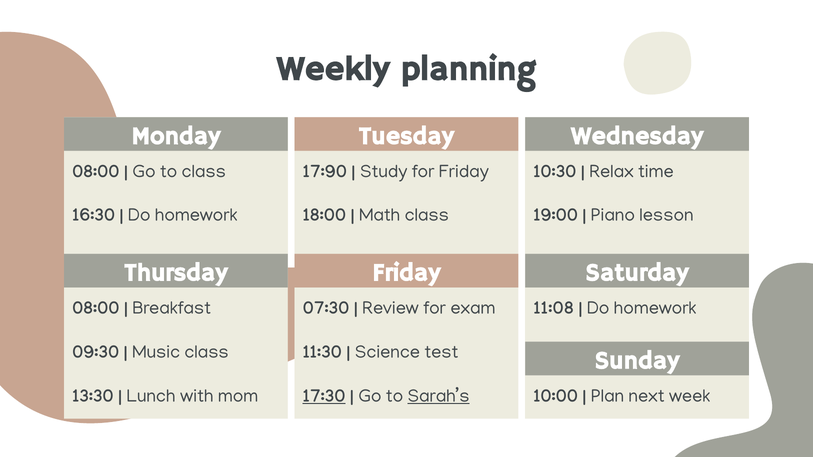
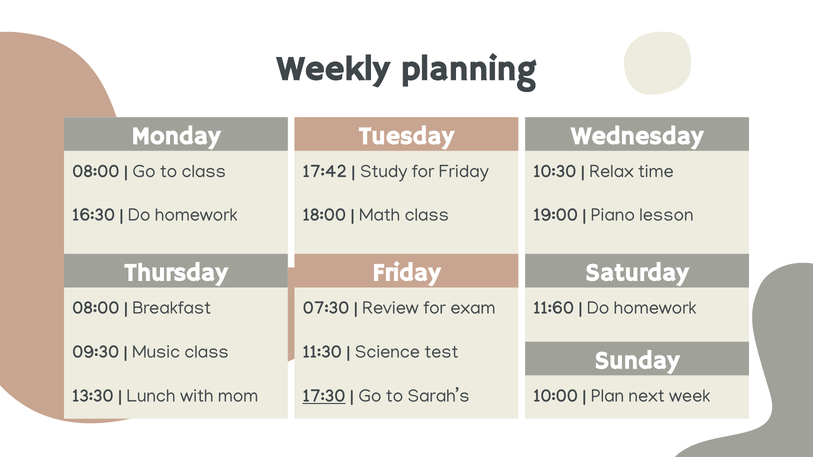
17:90: 17:90 -> 17:42 (325, 171)
11:08: 11:08 -> 11:60 (554, 308)
Sarah’s underline: present -> none (439, 396)
